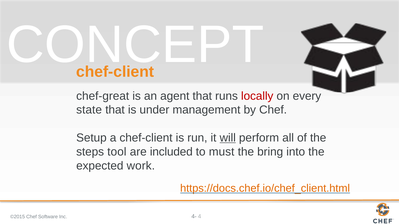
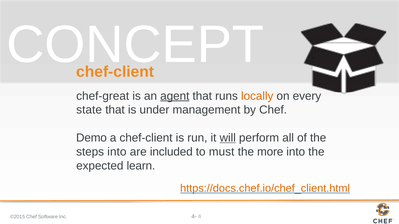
agent underline: none -> present (175, 96)
locally colour: red -> orange (257, 96)
Setup: Setup -> Demo (91, 138)
steps tool: tool -> into (117, 152)
bring: bring -> more (270, 152)
work: work -> learn (141, 166)
